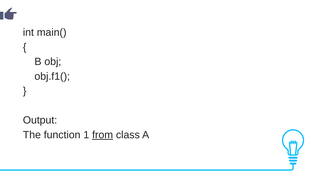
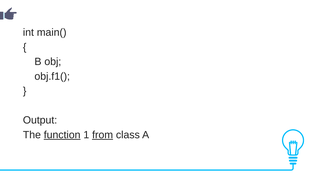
function underline: none -> present (62, 135)
